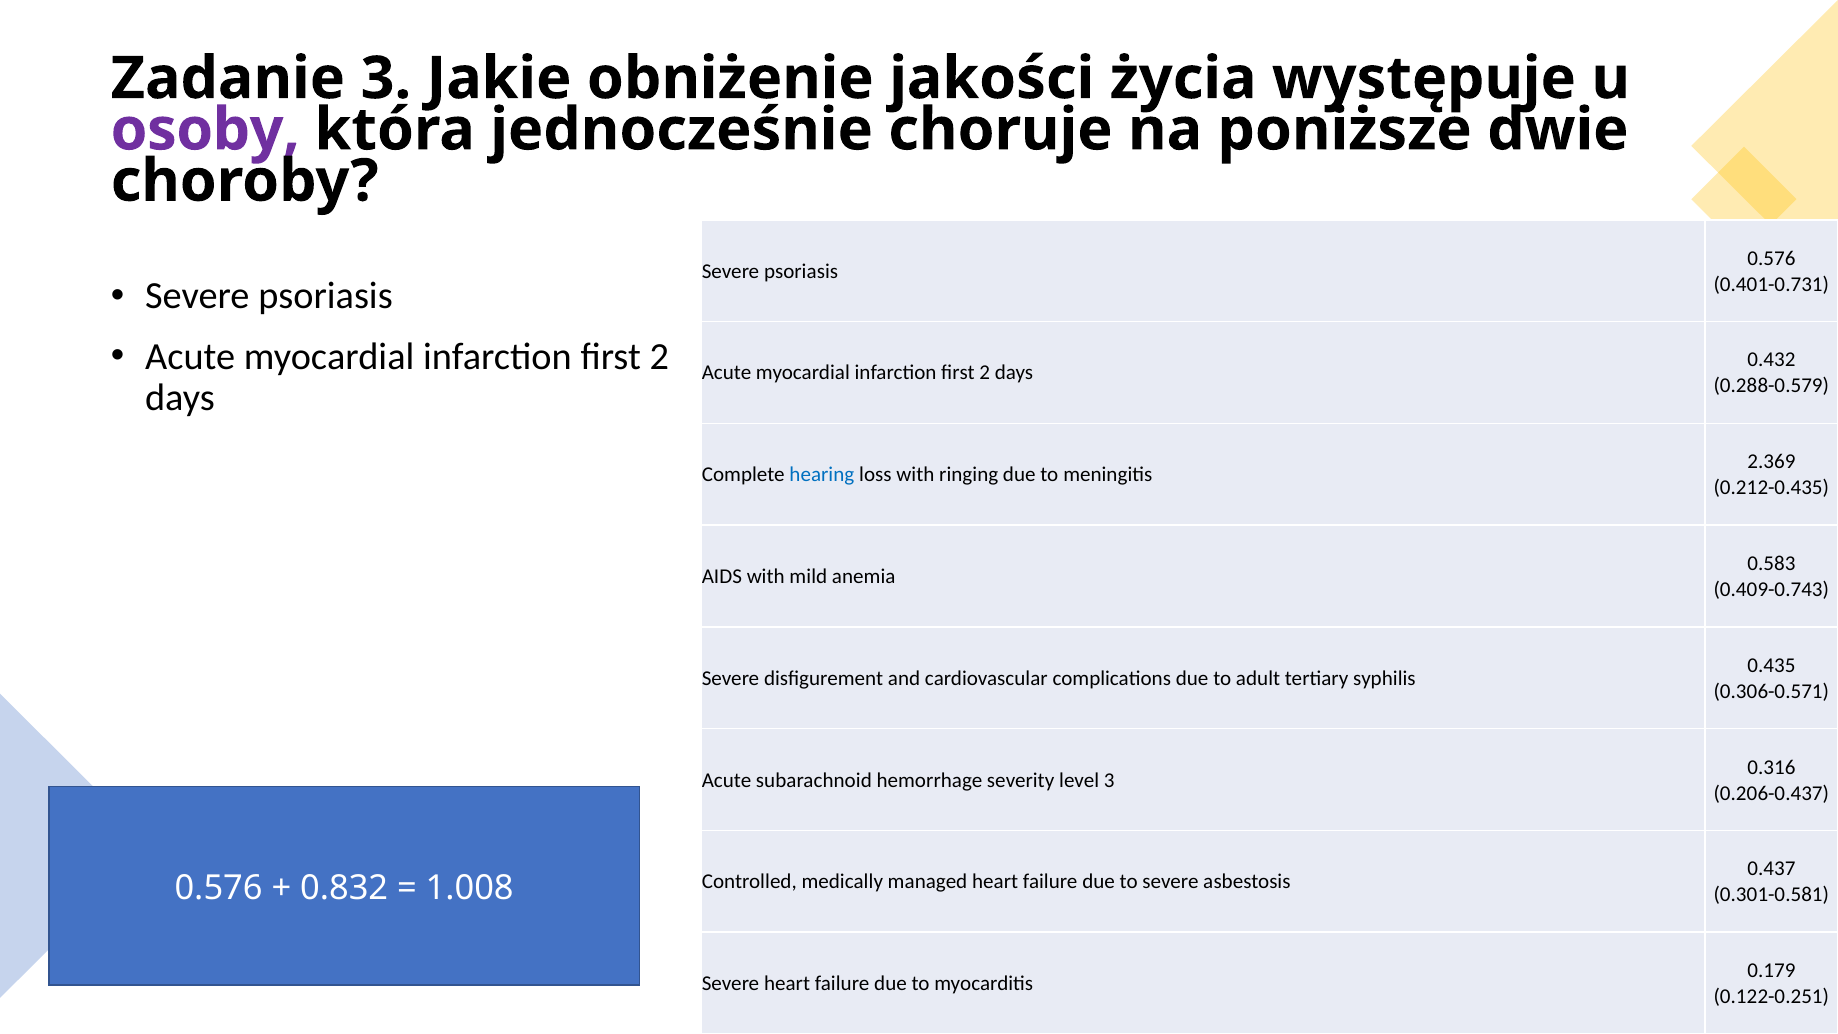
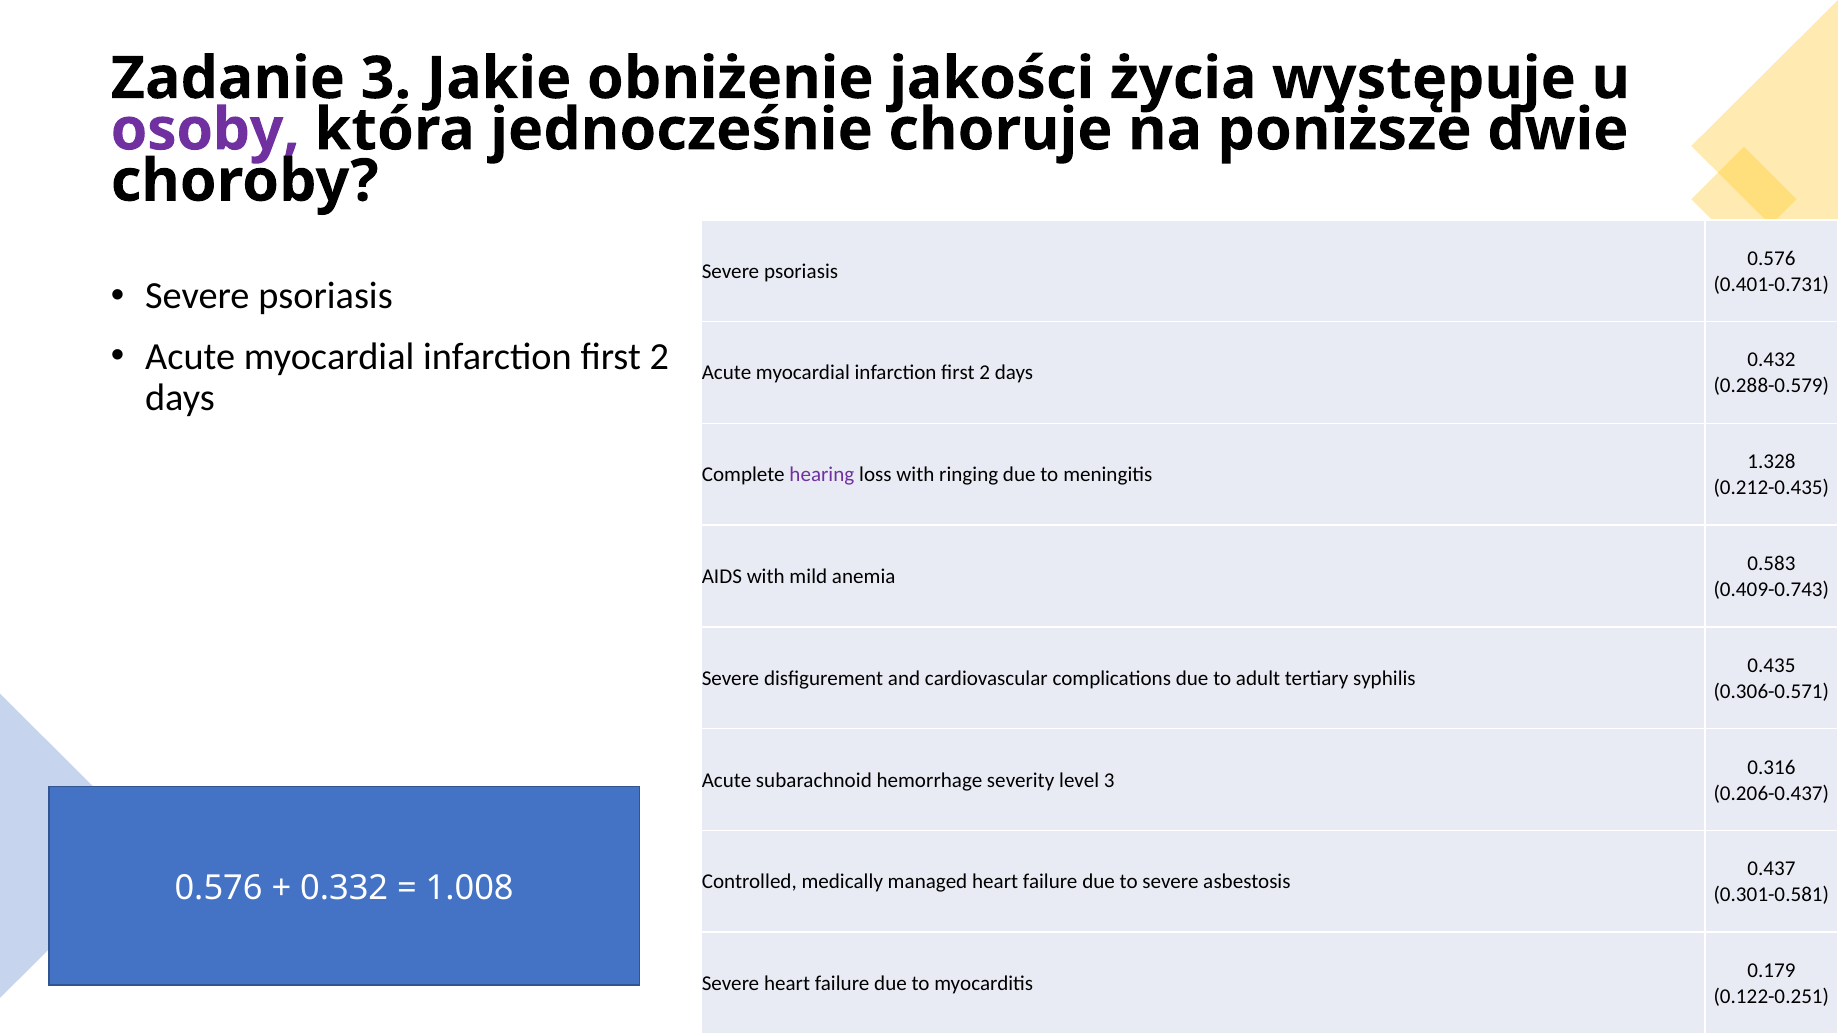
2.369: 2.369 -> 1.328 (1771, 462)
hearing colour: blue -> purple (822, 475)
0.832: 0.832 -> 0.332 (344, 888)
